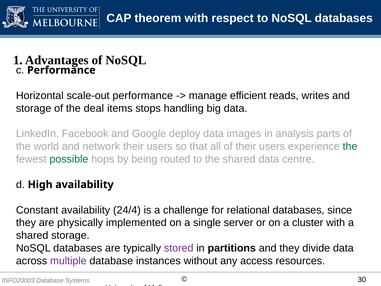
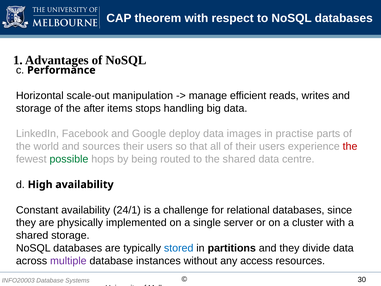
scale-out performance: performance -> manipulation (143, 96)
deal: deal -> after (94, 108)
analysis: analysis -> practise (295, 134)
network: network -> sources (101, 146)
the colour: green -> red (350, 146)
24/4: 24/4 -> 24/1 (127, 210)
stored colour: purple -> blue (179, 248)
